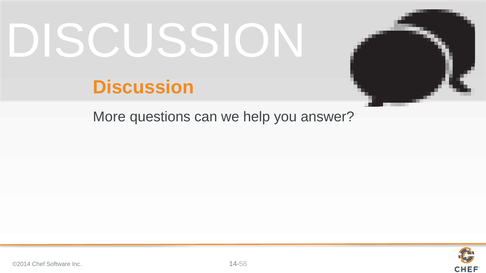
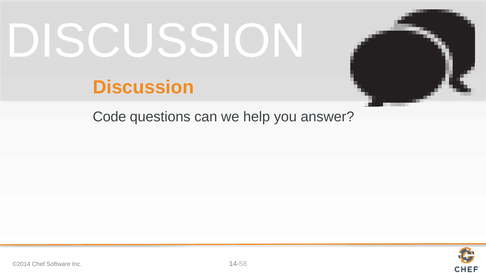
More: More -> Code (109, 117)
